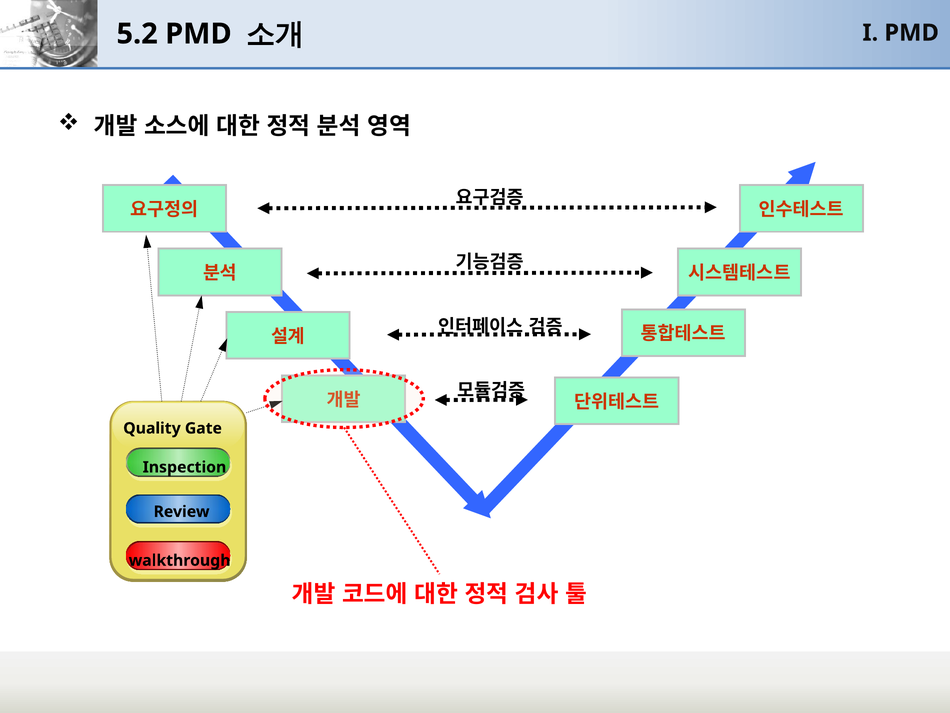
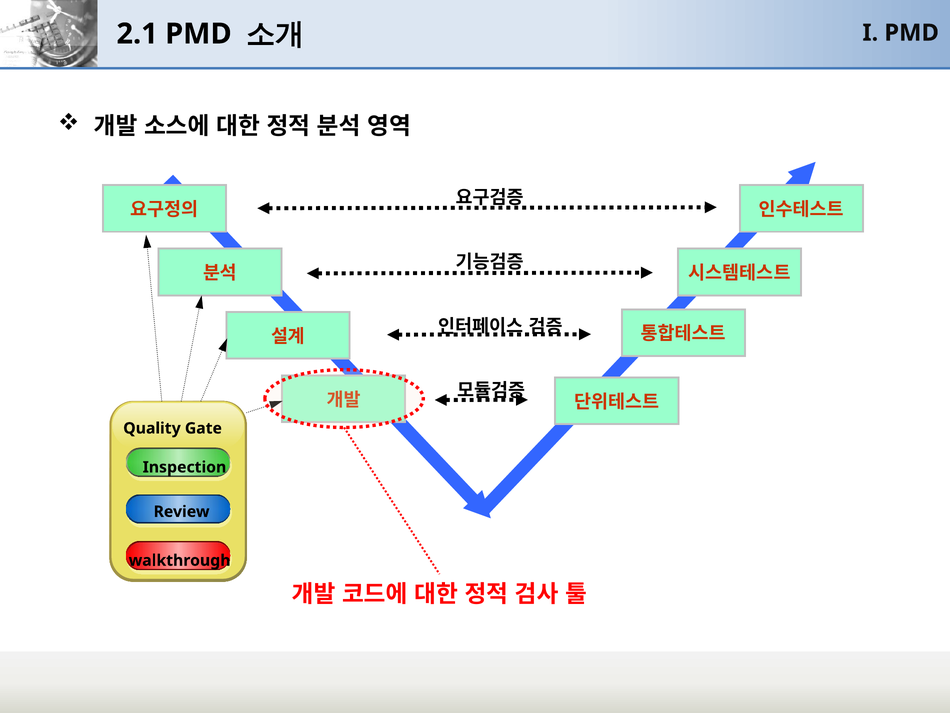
5.2: 5.2 -> 2.1 (137, 34)
